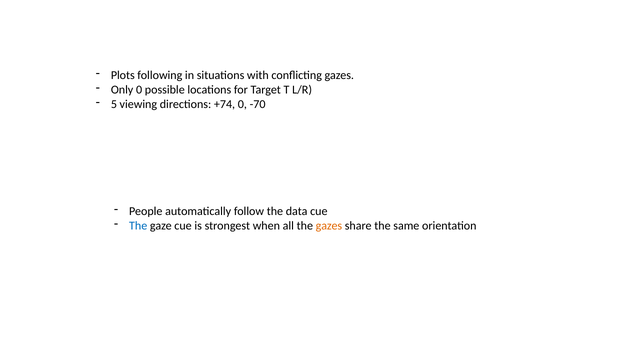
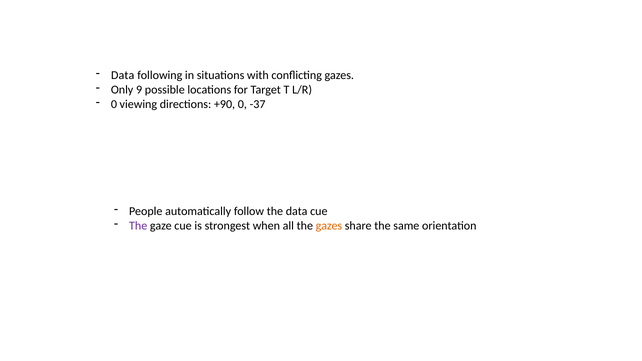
Plots: Plots -> Data (123, 75)
Only 0: 0 -> 9 (139, 90)
5: 5 -> 0 (114, 104)
+74: +74 -> +90 (225, 104)
-70: -70 -> -37 (258, 104)
The colour: blue -> purple (138, 226)
